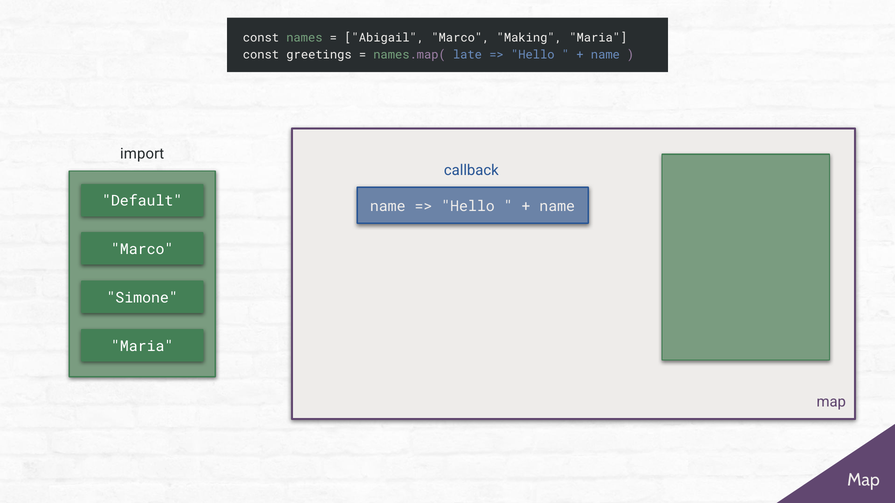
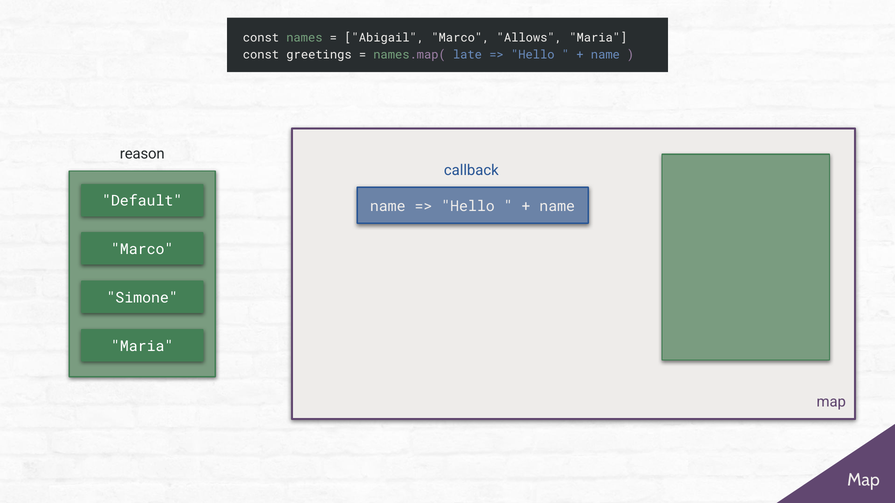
Making: Making -> Allows (529, 38)
import: import -> reason (142, 154)
